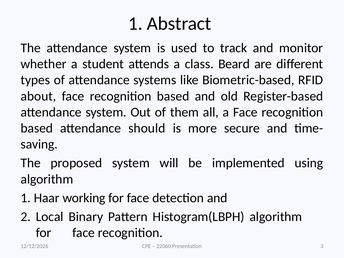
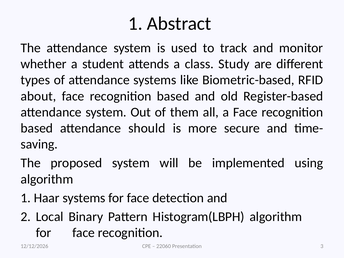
Beard: Beard -> Study (234, 64)
Haar working: working -> systems (84, 198)
